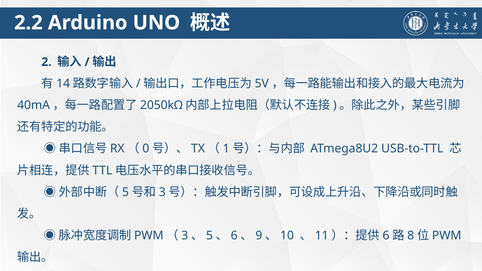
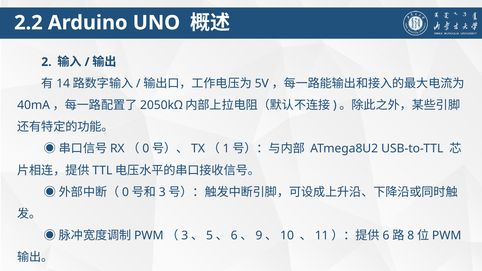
5: 5 -> 0 (125, 192)
